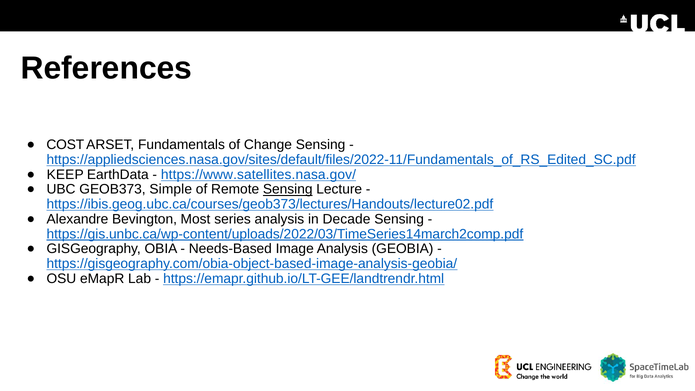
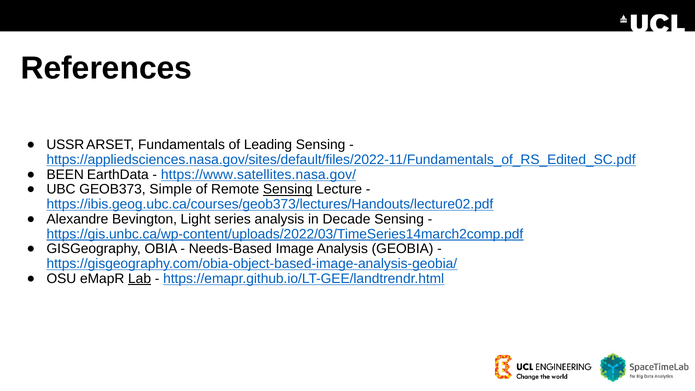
COST: COST -> USSR (65, 145)
Change: Change -> Leading (268, 145)
KEEP: KEEP -> BEEN (65, 175)
Most: Most -> Light (195, 219)
Lab underline: none -> present (140, 279)
